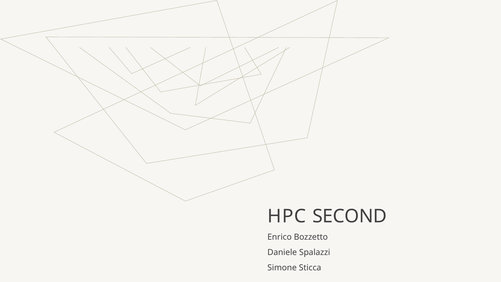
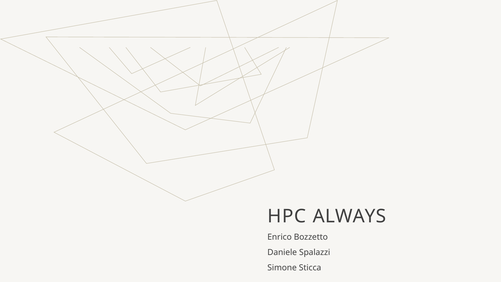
SECOND: SECOND -> ALWAYS (349, 216)
